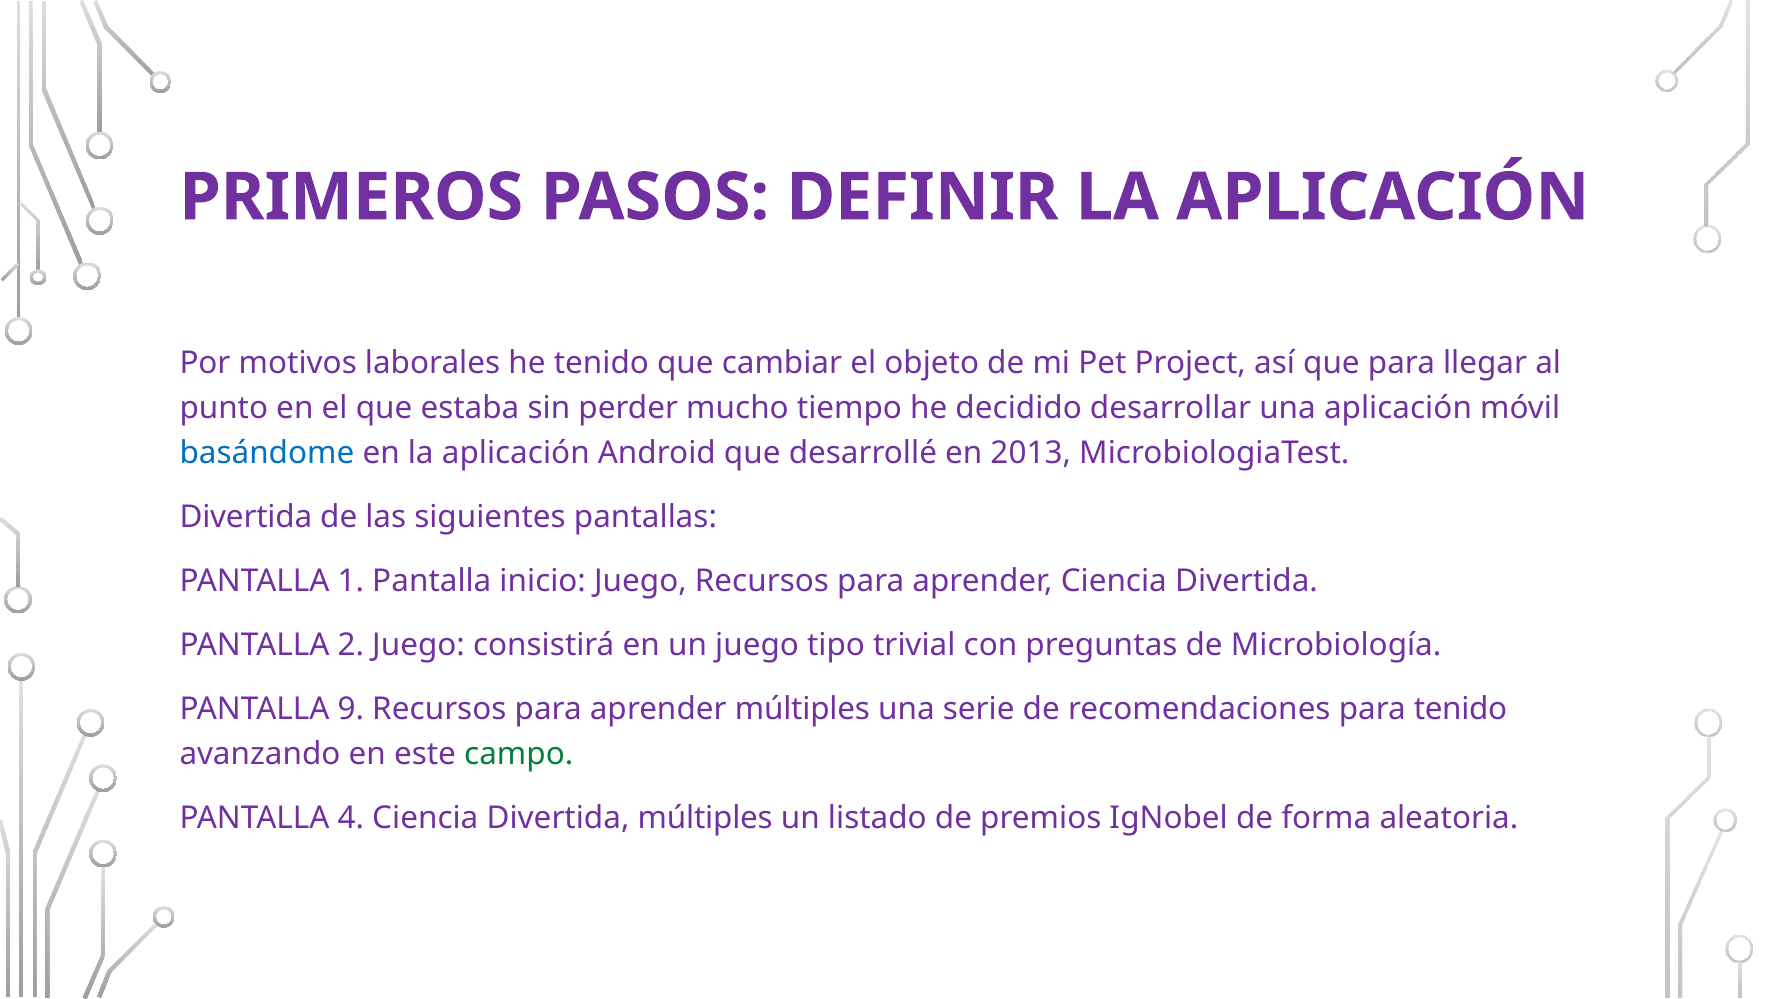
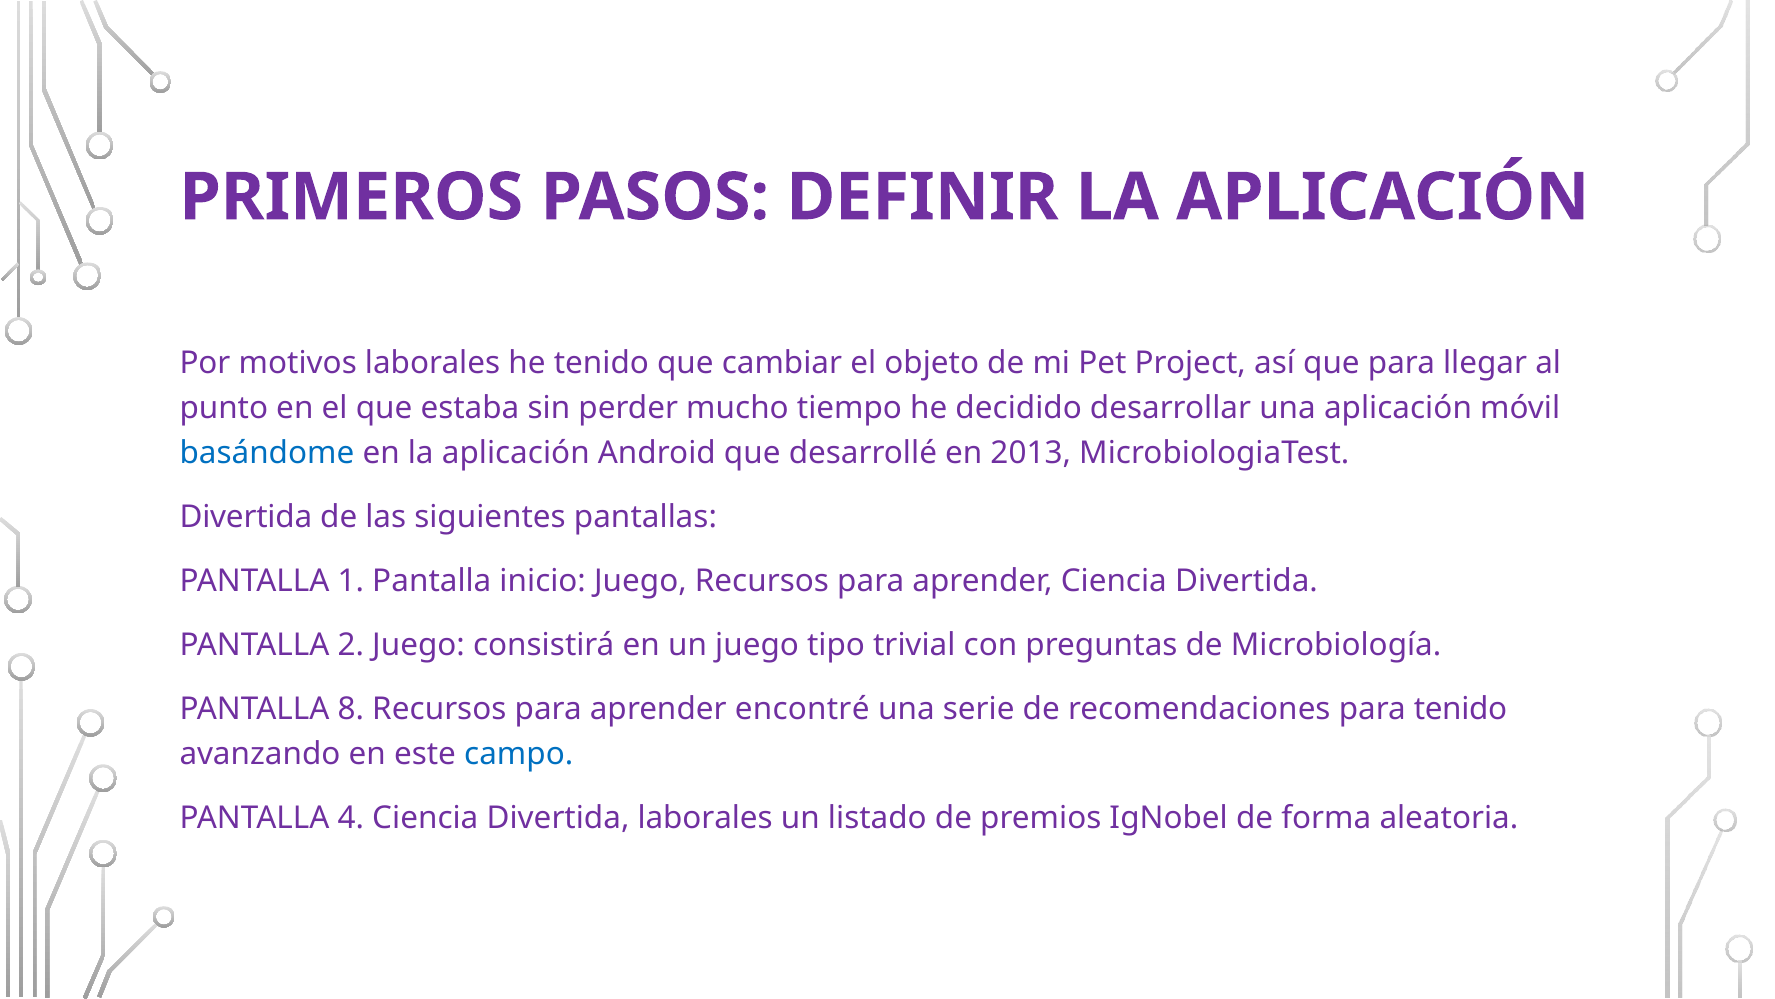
9: 9 -> 8 (351, 708)
aprender múltiples: múltiples -> encontré (802, 708)
campo colour: green -> blue (519, 754)
Divertida múltiples: múltiples -> laborales (705, 818)
